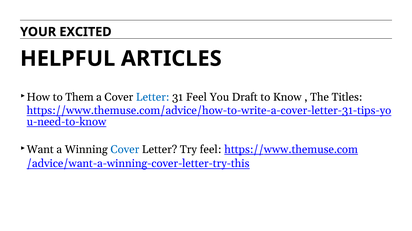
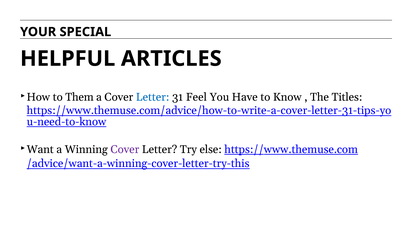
EXCITED: EXCITED -> SPECIAL (85, 32)
Draft: Draft -> Have (245, 97)
Cover colour: blue -> purple (125, 150)
Try feel: feel -> else (211, 150)
